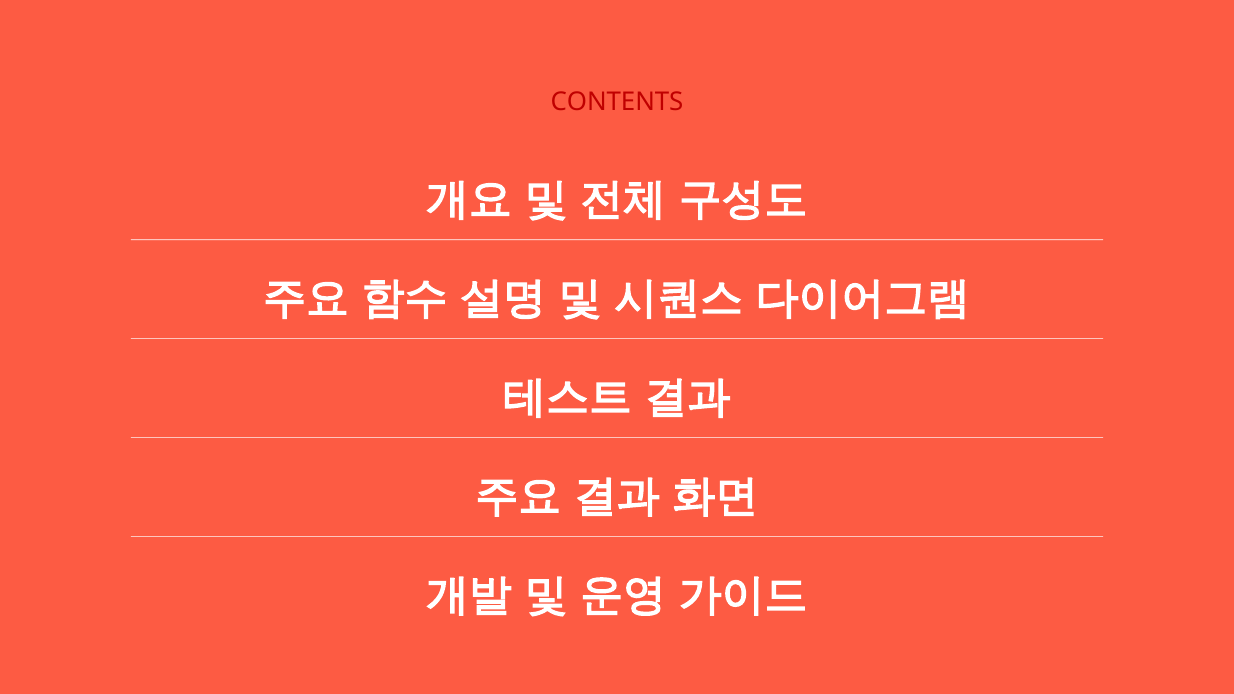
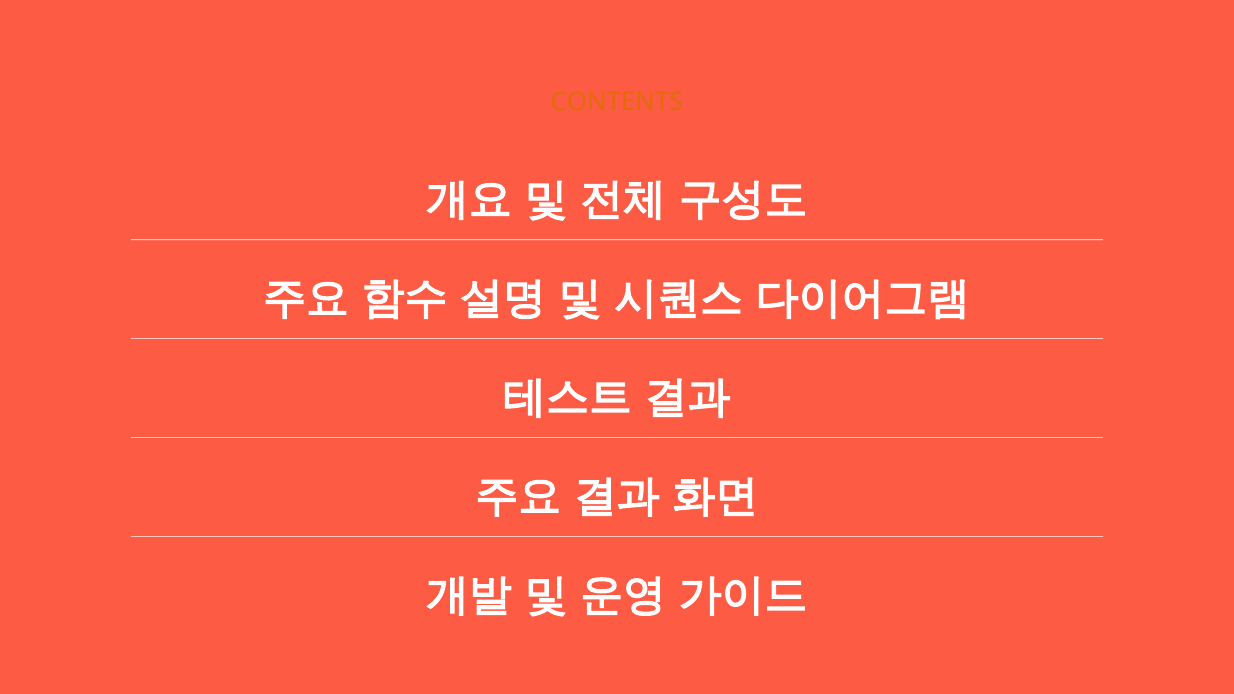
CONTENTS colour: red -> orange (617, 102)
